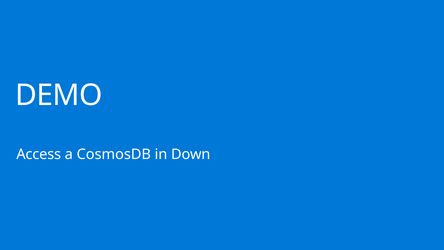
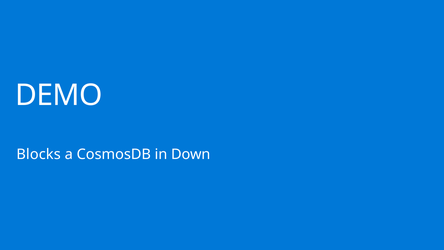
Access: Access -> Blocks (39, 154)
